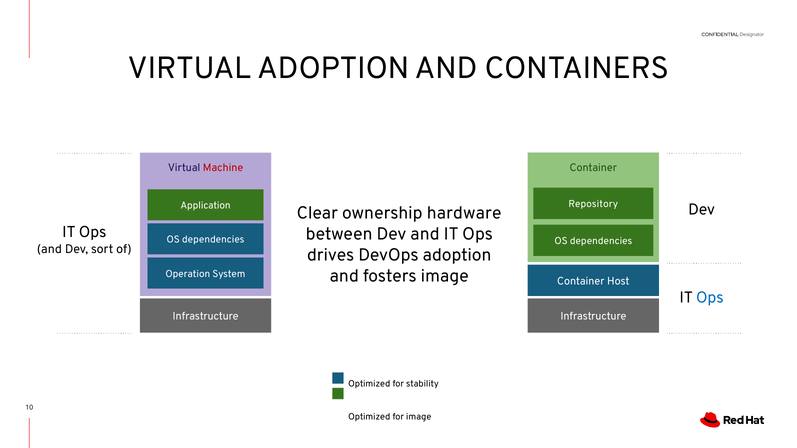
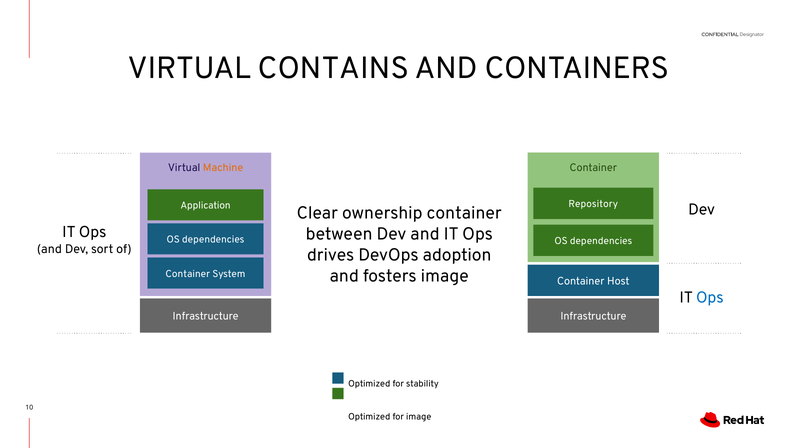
VIRTUAL ADOPTION: ADOPTION -> CONTAINS (333, 68)
Machine colour: red -> orange (223, 168)
ownership hardware: hardware -> container (464, 213)
Operation: Operation -> Container (188, 274)
